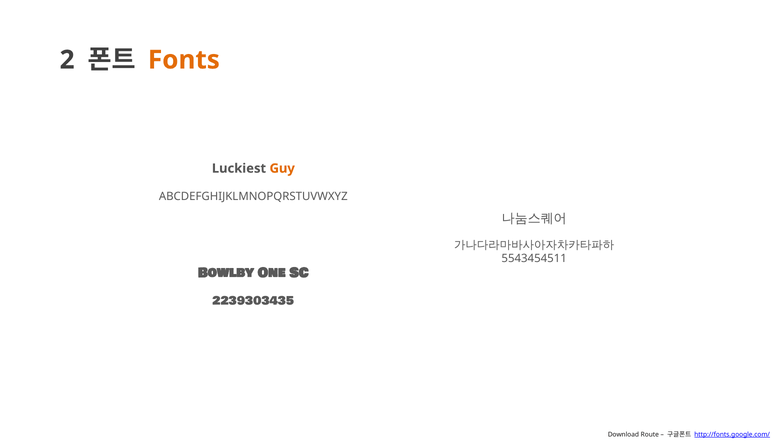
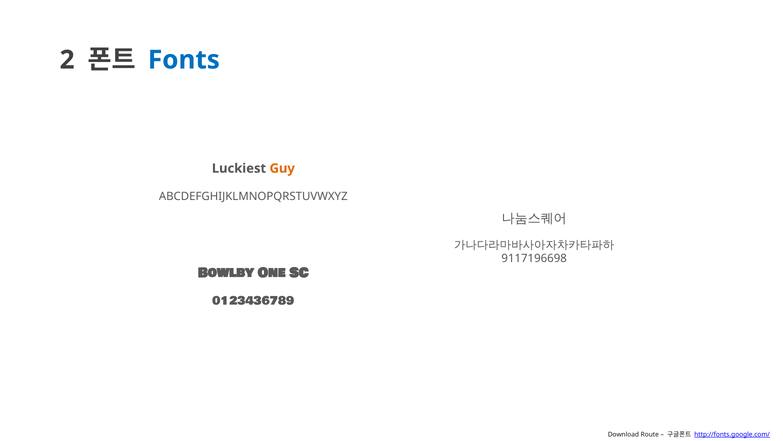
Fonts colour: orange -> blue (184, 60)
5543454511: 5543454511 -> 9117196698 (534, 258)
2239303435: 2239303435 -> 0123436789 (253, 301)
